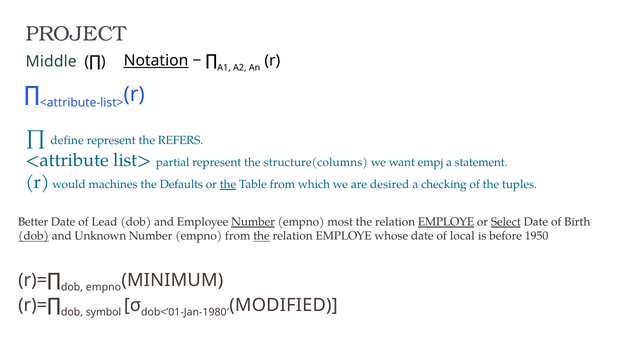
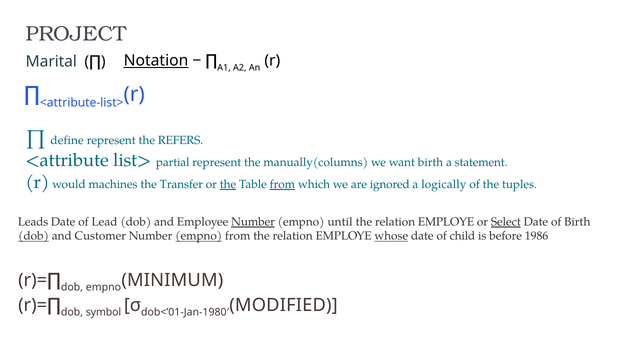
Middle: Middle -> Marital (51, 61)
structure(columns: structure(columns -> manually(columns (316, 162)
want empj: empj -> birth (431, 162)
Defaults: Defaults -> Transfer (181, 184)
from underline: none -> present (282, 184)
desired: desired -> ignored (390, 184)
checking: checking -> logically (444, 184)
Better: Better -> Leads (33, 222)
most: most -> until (340, 222)
EMPLOYE underline: present -> none (446, 222)
Unknown: Unknown -> Customer (100, 236)
empno underline: none -> present (199, 236)
the underline: present -> none (262, 236)
whose underline: none -> present (391, 236)
local: local -> child (462, 236)
1950: 1950 -> 1986 (537, 236)
